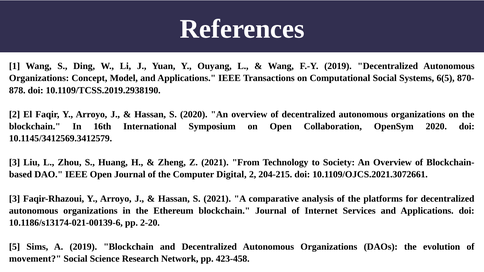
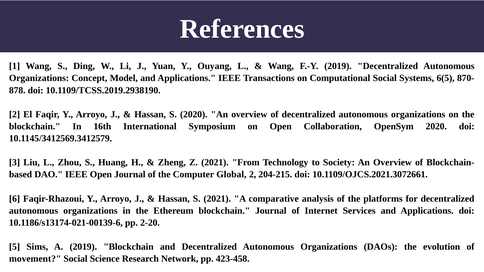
Digital: Digital -> Global (231, 175)
3: 3 -> 6 (15, 199)
